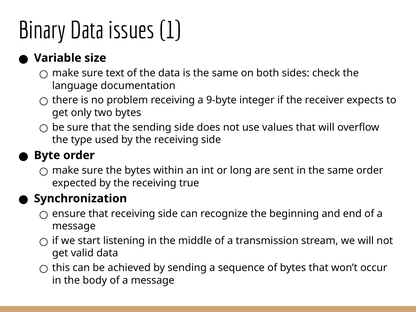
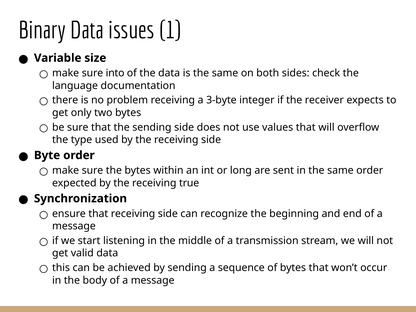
text: text -> into (115, 73)
9-byte: 9-byte -> 3-byte (221, 100)
